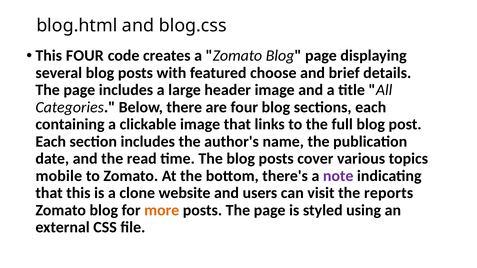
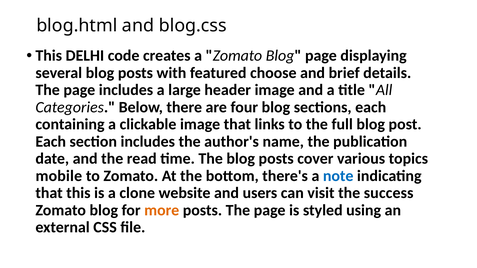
This FOUR: FOUR -> DELHI (85, 56)
note colour: purple -> blue (338, 176)
reports: reports -> success (389, 193)
